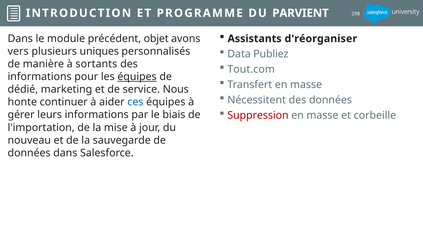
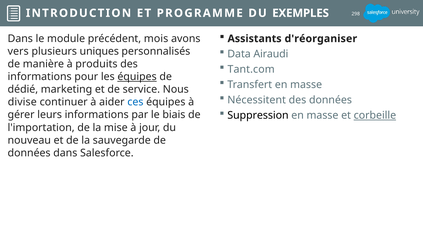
PARVIENT: PARVIENT -> EXEMPLES (301, 13)
objet: objet -> mois (156, 39)
Publiez: Publiez -> Airaudi (271, 54)
sortants: sortants -> produits (96, 64)
Tout.com: Tout.com -> Tant.com (251, 69)
honte: honte -> divise (22, 102)
Suppression colour: red -> black (258, 115)
corbeille underline: none -> present (375, 115)
